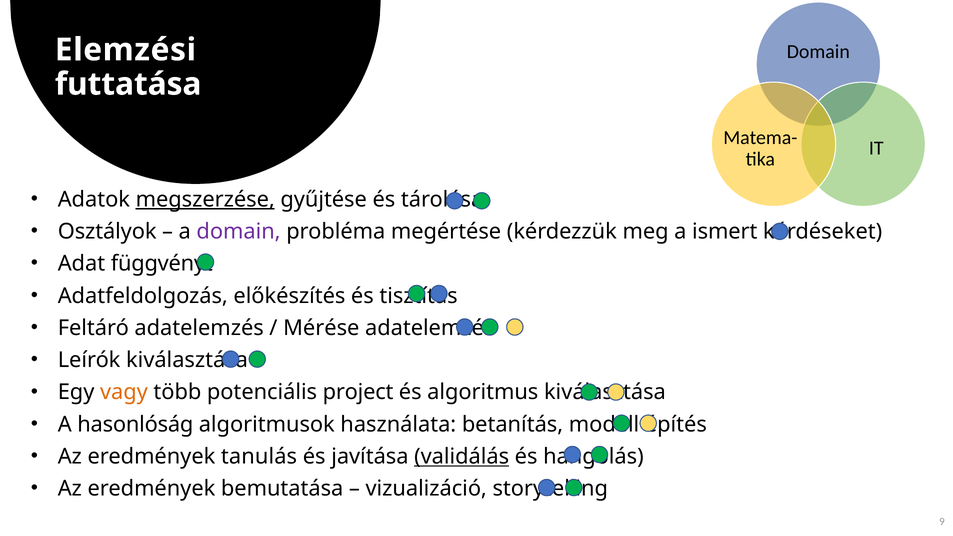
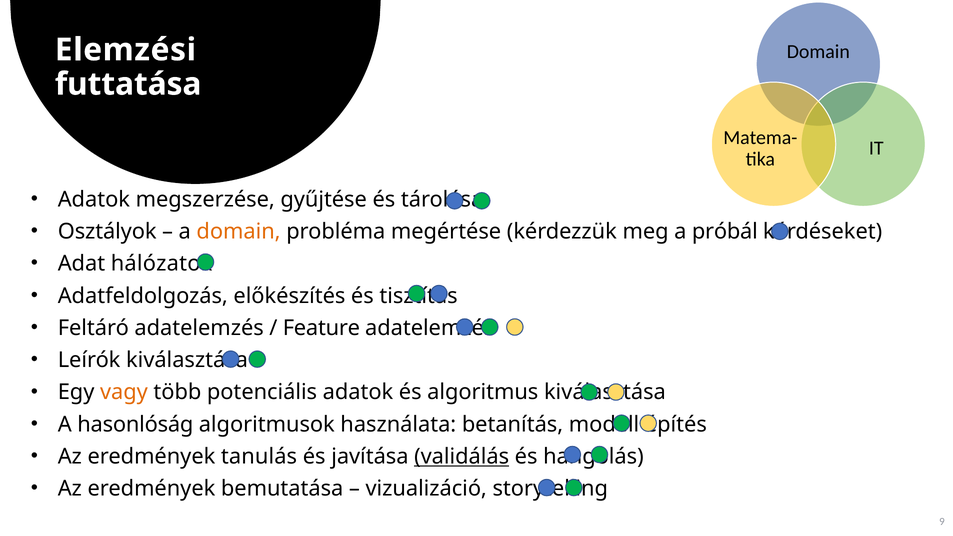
megszerzése underline: present -> none (205, 199)
domain colour: purple -> orange (239, 232)
ismert: ismert -> próbál (725, 232)
függvényt: függvényt -> hálózatok (162, 264)
Mérése: Mérése -> Feature (321, 328)
potenciális project: project -> adatok (358, 392)
